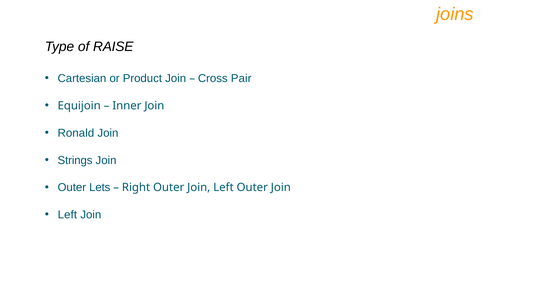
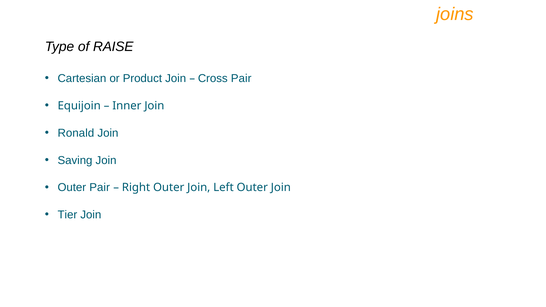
Strings: Strings -> Saving (75, 160)
Outer Lets: Lets -> Pair (100, 188)
Left: Left -> Tier (67, 215)
